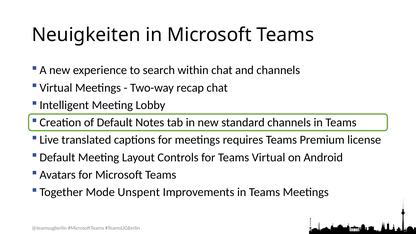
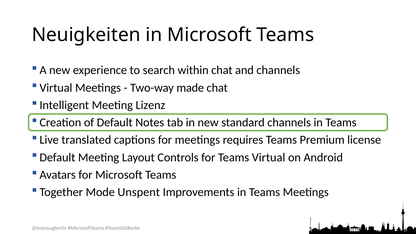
recap: recap -> made (190, 88)
Lobby: Lobby -> Lizenz (150, 105)
